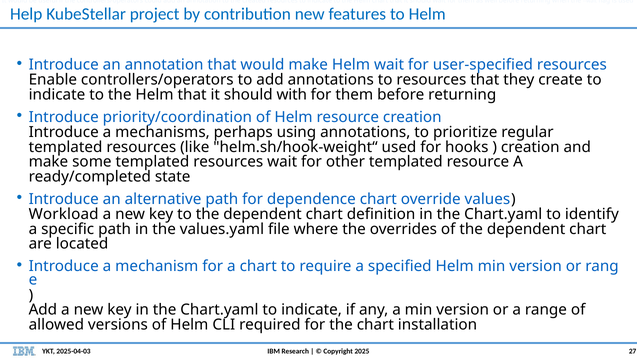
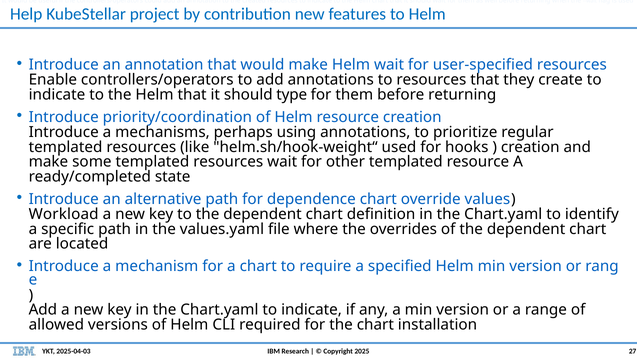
with: with -> type (292, 95)
